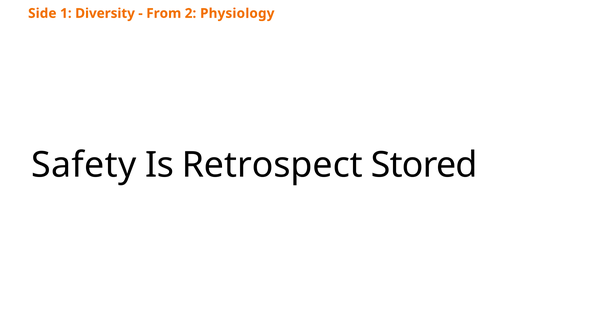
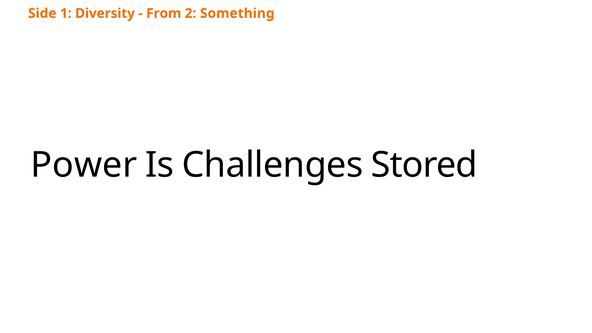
Physiology: Physiology -> Something (237, 13)
Safety: Safety -> Power (84, 165)
Retrospect: Retrospect -> Challenges (272, 165)
